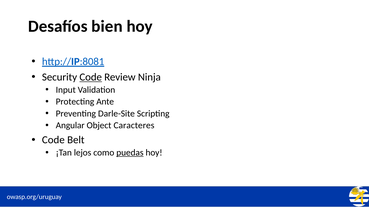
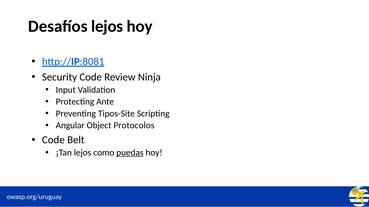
Desafíos bien: bien -> lejos (107, 26)
Code underline: present -> none (91, 77)
Darle-Site: Darle-Site -> Tipos-Site (116, 114)
Caracteres: Caracteres -> Protocolos (134, 126)
